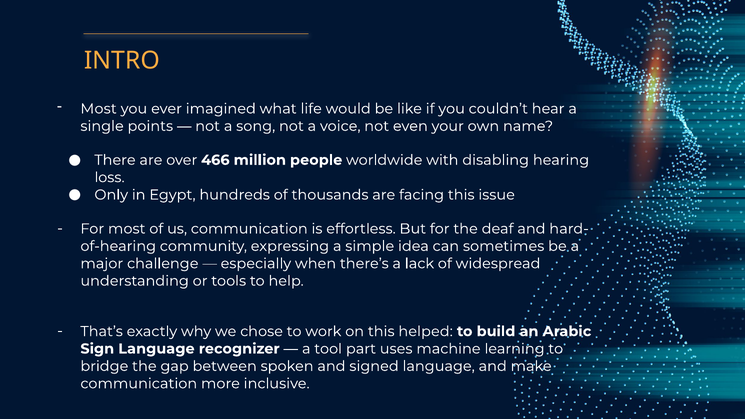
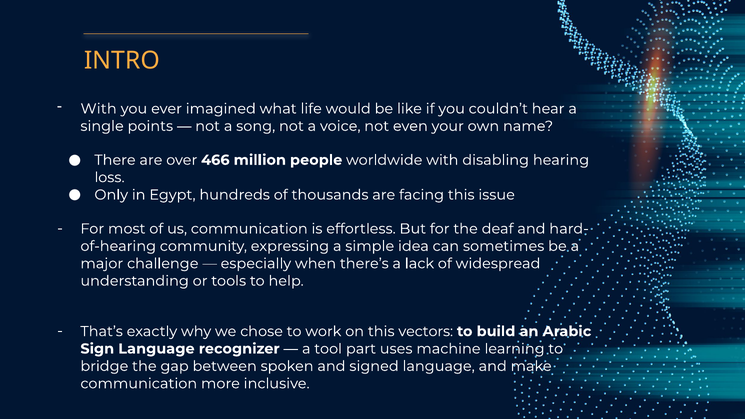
Most: Most -> With (99, 109)
helped: helped -> vectors (426, 331)
